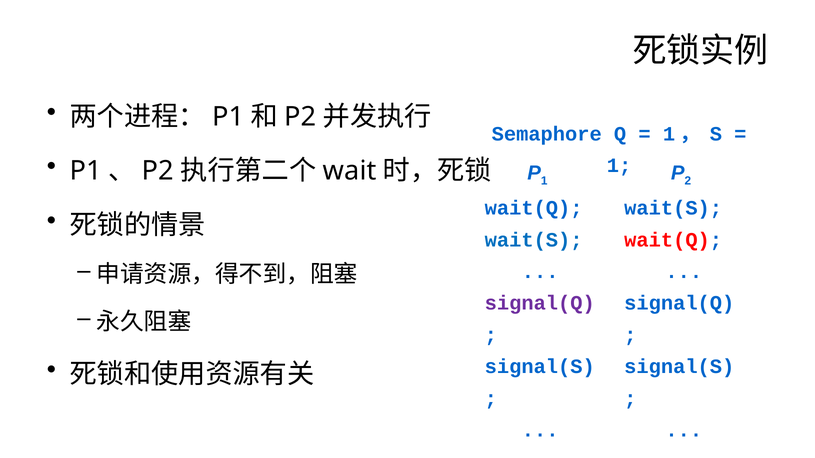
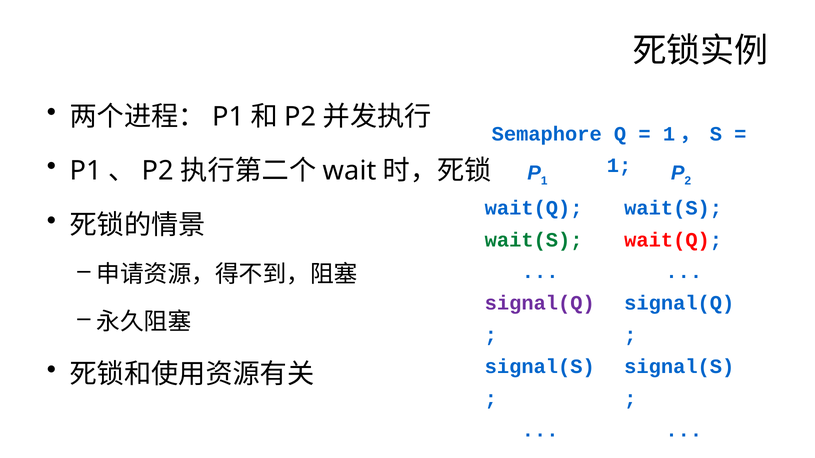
wait(S colour: blue -> green (534, 240)
